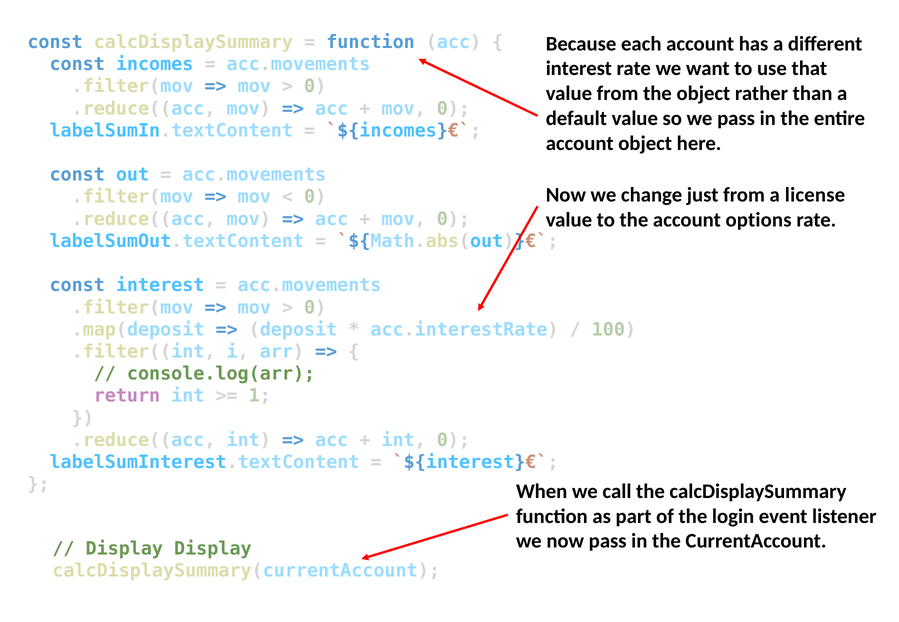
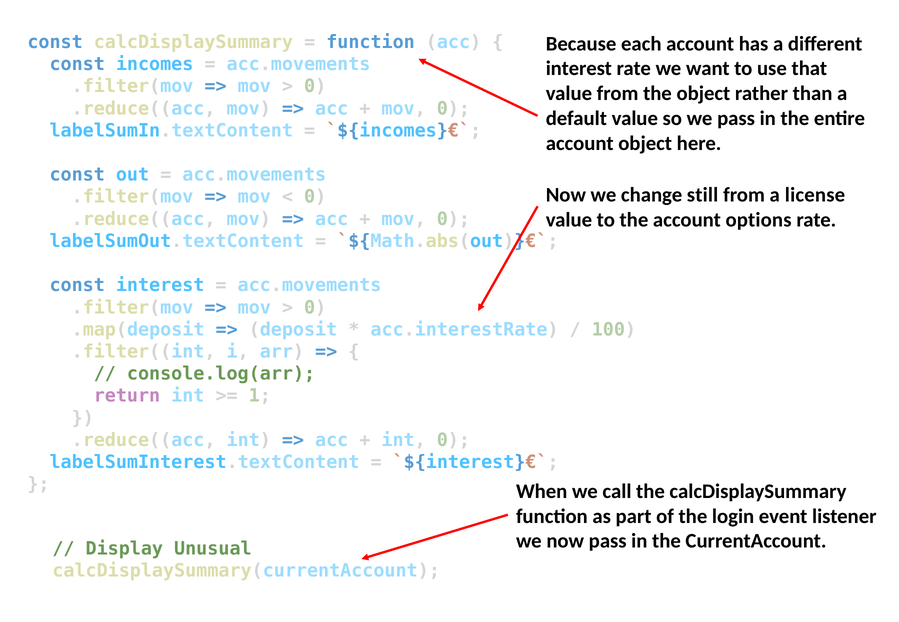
just: just -> still (703, 195)
Display Display: Display -> Unusual (213, 549)
